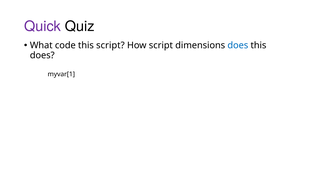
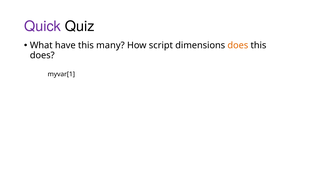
code: code -> have (65, 45)
this script: script -> many (110, 45)
does colour: blue -> orange (238, 45)
